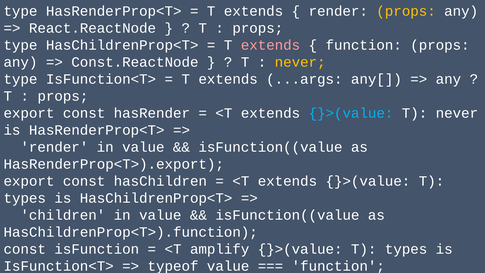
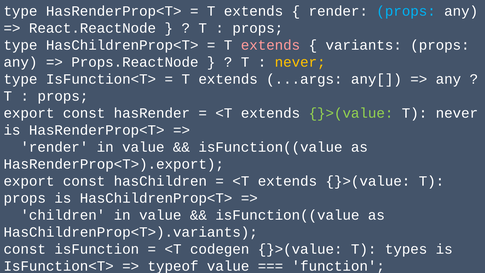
props colour: yellow -> light blue (406, 11)
function: function -> variants (364, 45)
Const.ReactNode: Const.ReactNode -> Props.ReactNode (135, 62)
}>(value colour: light blue -> light green (351, 113)
types: types -> props (25, 198)
HasChildrenProp<T>).function: HasChildrenProp<T>).function -> HasChildrenProp<T>).variants (131, 232)
amplify: amplify -> codegen (220, 249)
